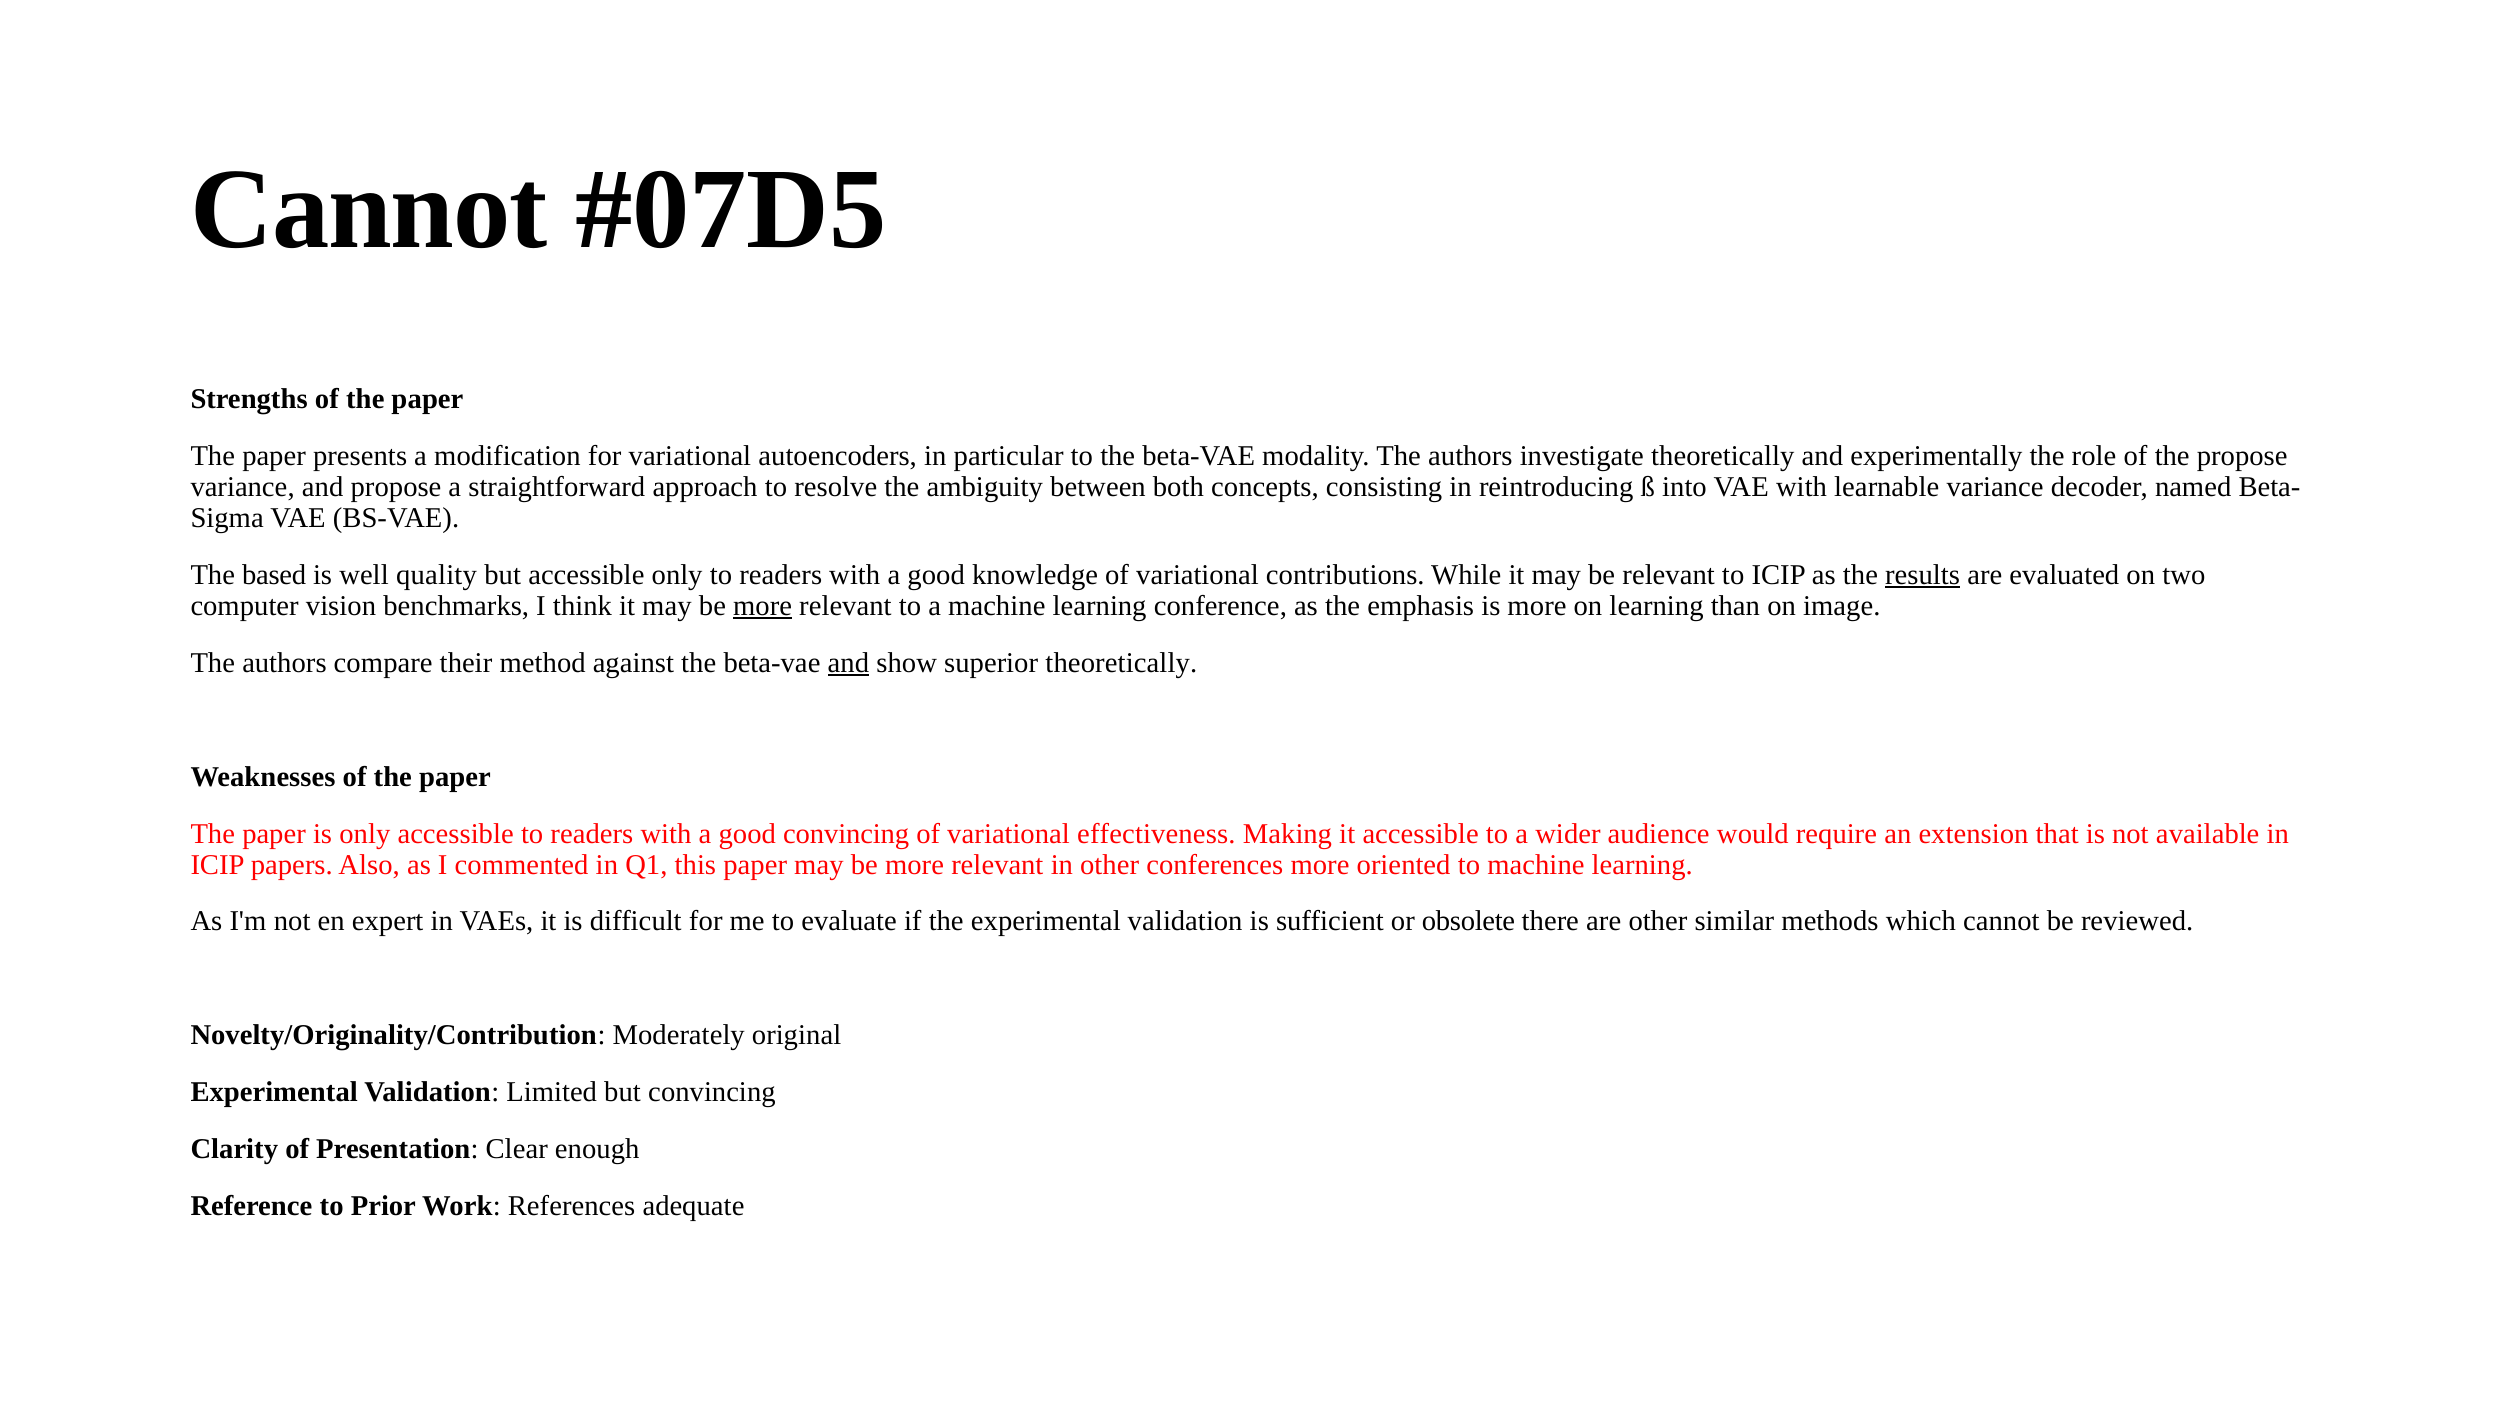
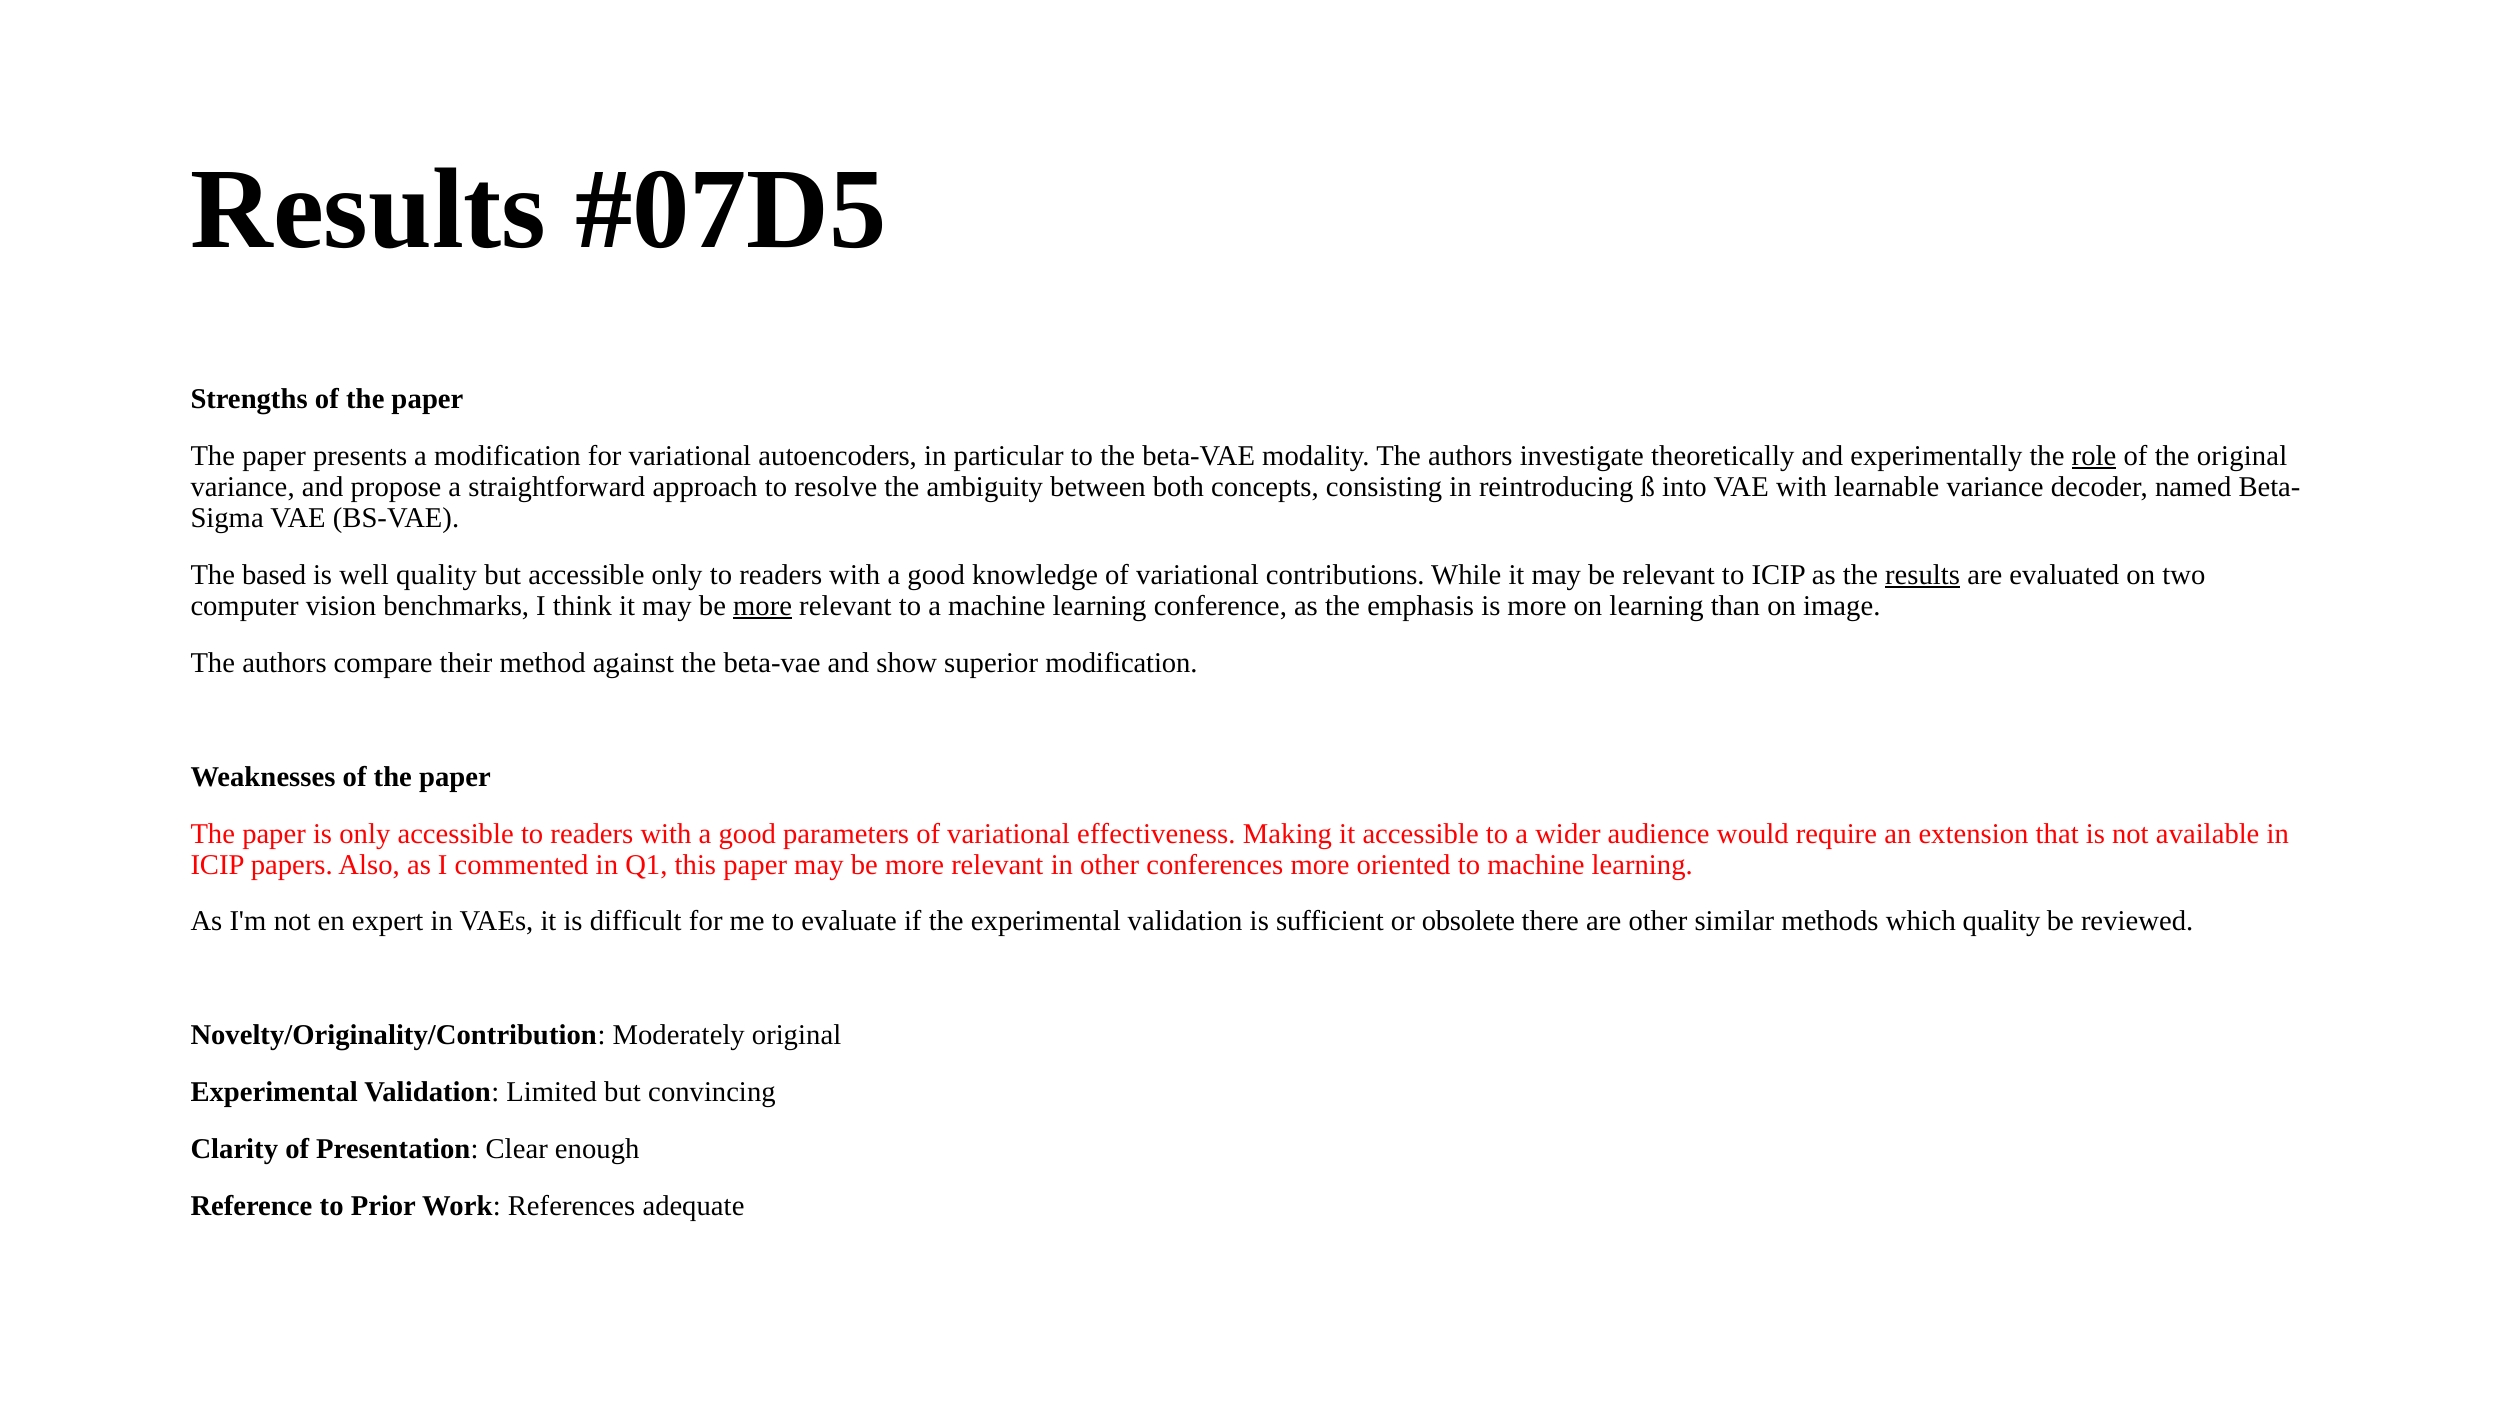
Cannot: Cannot -> Results (368, 210)
role underline: none -> present (2094, 456)
the propose: propose -> original (2242, 456)
and underline: present -> none (848, 663)
superior theoretically: theoretically -> modification (1121, 663)
good convincing: convincing -> parameters (846, 833)
which cannot: cannot -> quality (2002, 921)
